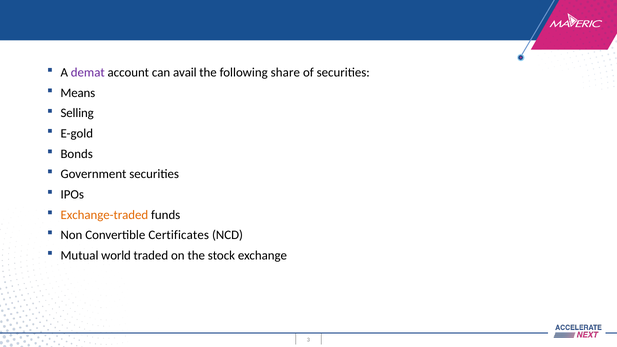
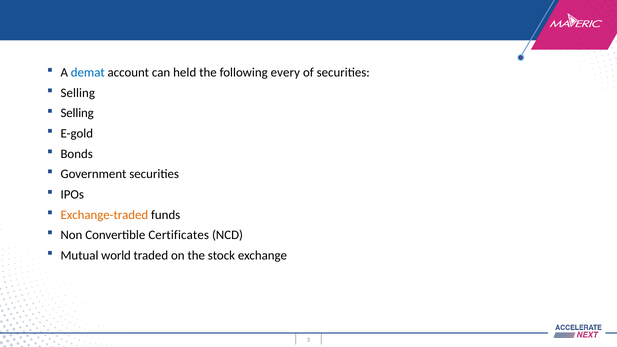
demat colour: purple -> blue (88, 72)
avail: avail -> held (185, 72)
share: share -> every (285, 72)
Means: Means -> Selling (78, 93)
